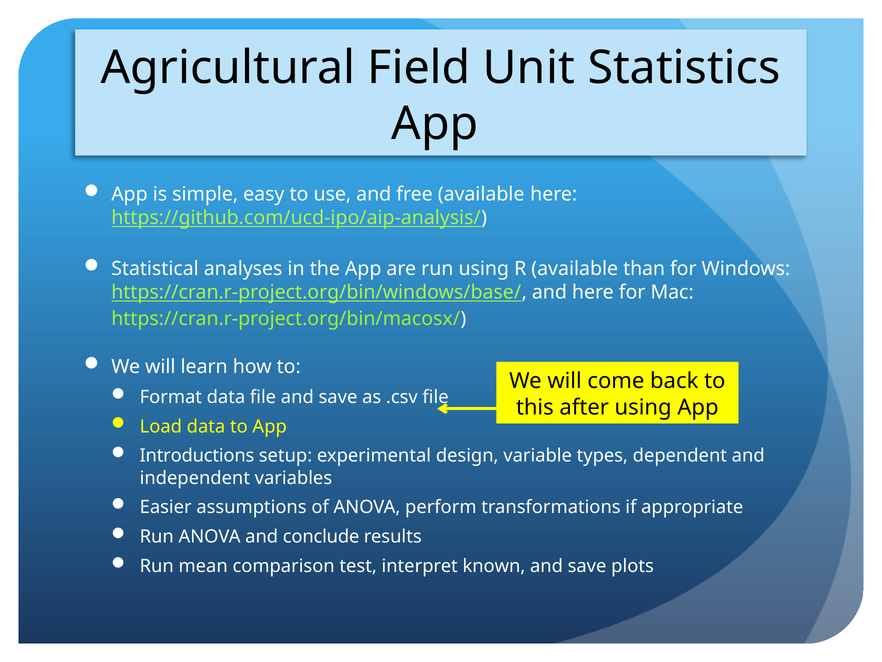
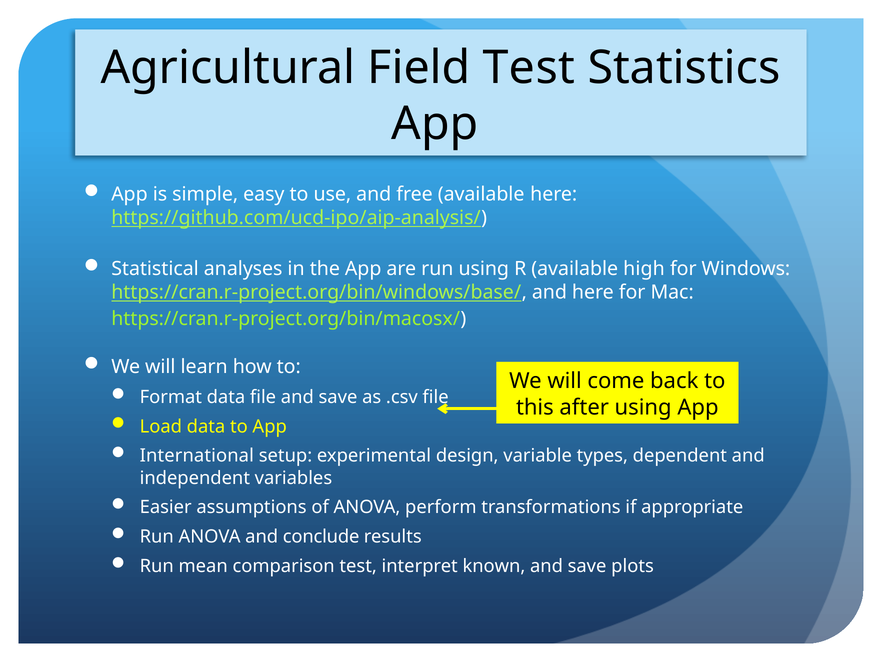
Field Unit: Unit -> Test (529, 68)
than: than -> high (644, 269)
Introductions: Introductions -> International (197, 456)
